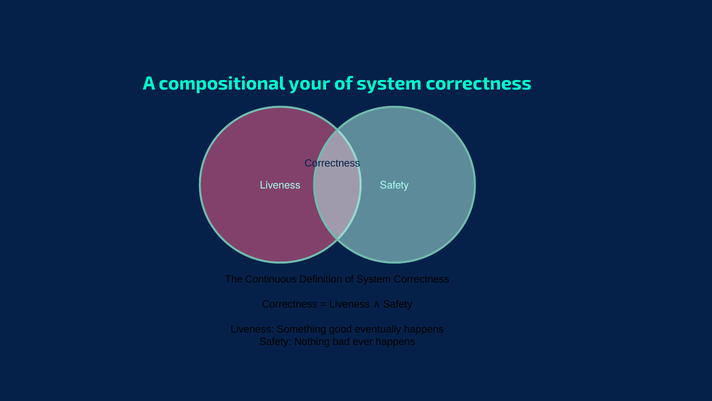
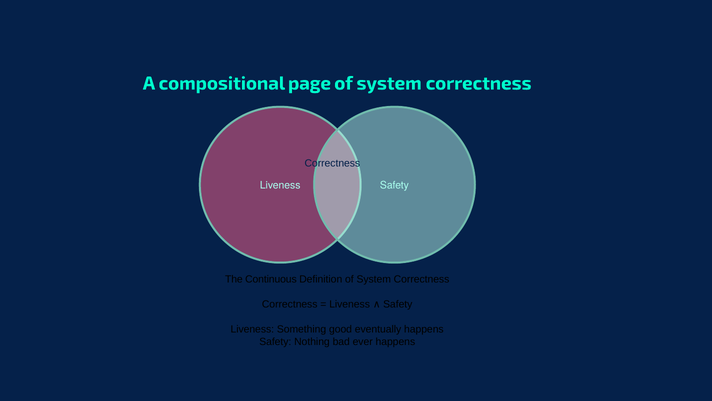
your: your -> page (310, 83)
